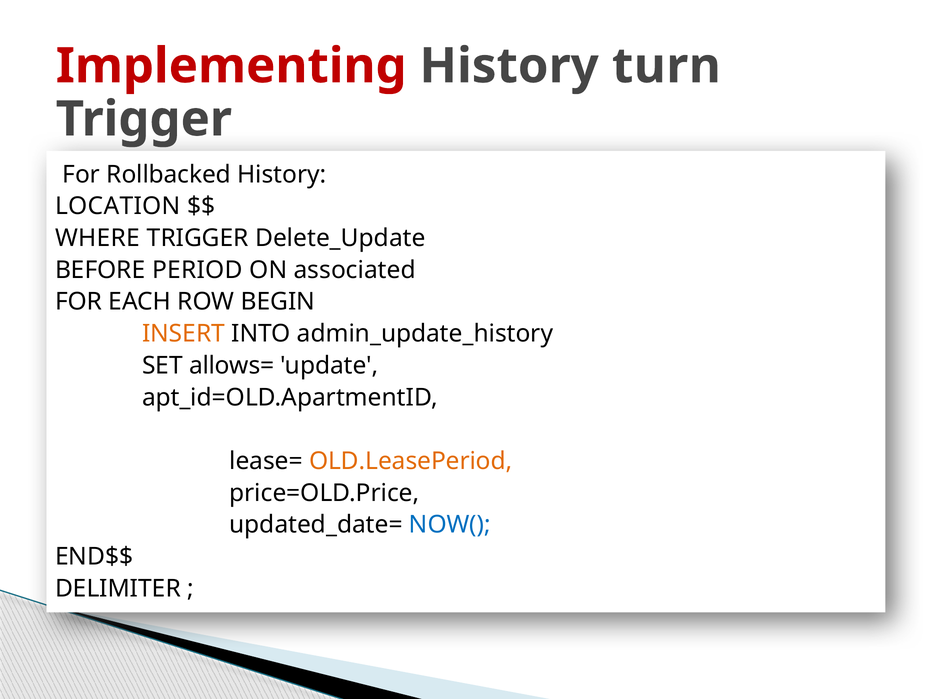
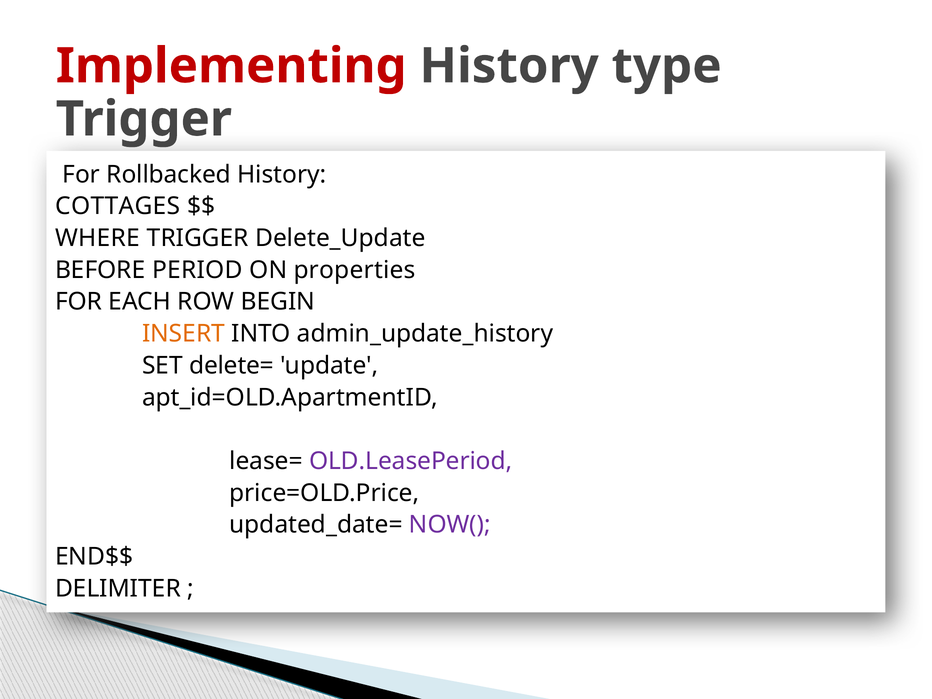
turn: turn -> type (667, 66)
LOCATION: LOCATION -> COTTAGES (118, 206)
associated: associated -> properties (355, 270)
allows=: allows= -> delete= (232, 366)
OLD.LeasePeriod colour: orange -> purple (411, 461)
NOW( colour: blue -> purple (450, 525)
